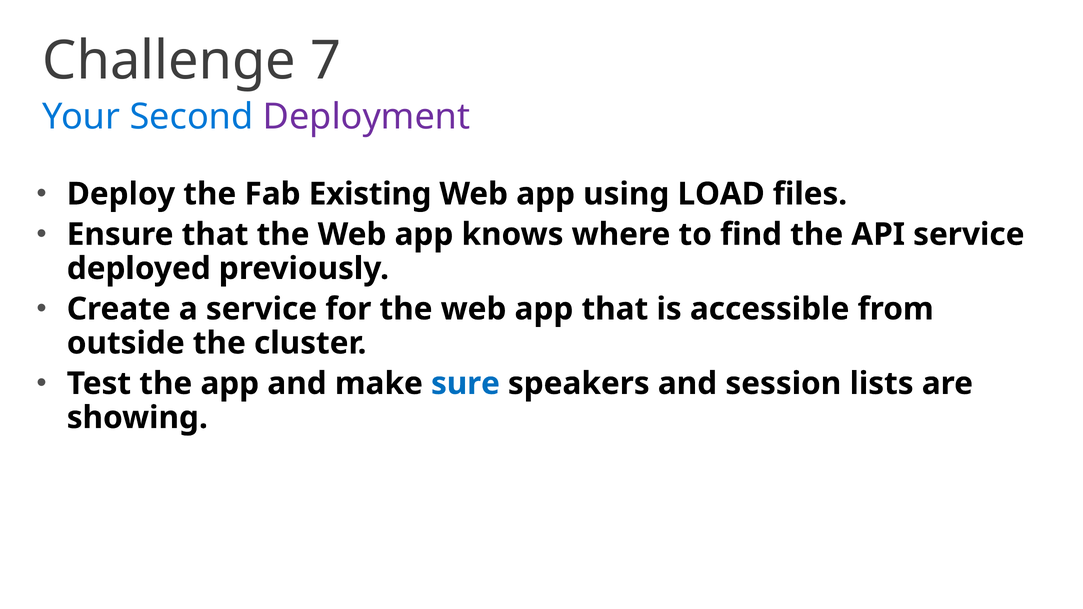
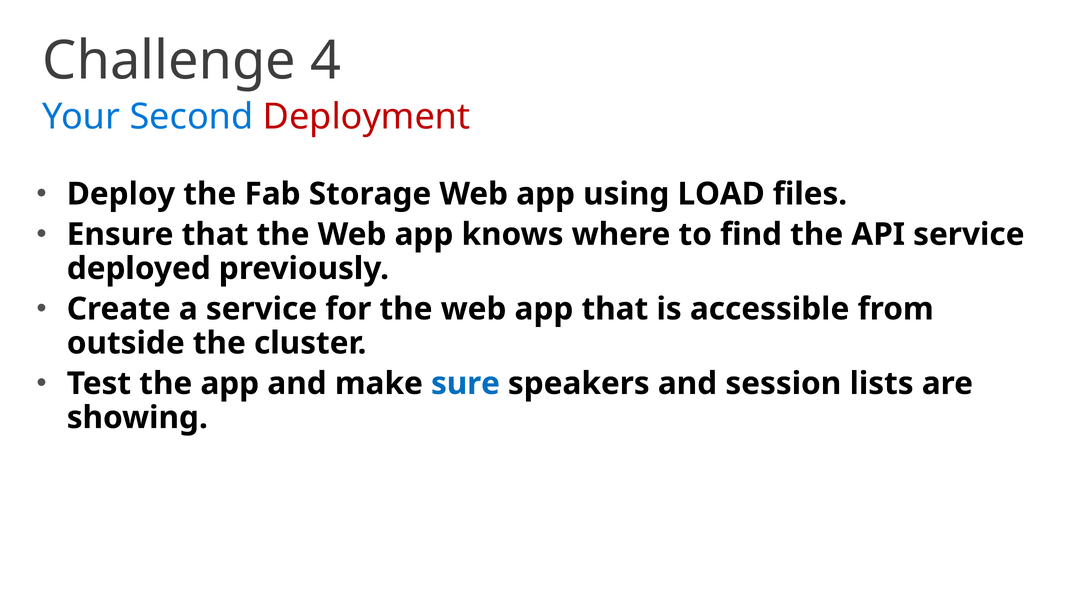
7: 7 -> 4 (326, 61)
Deployment colour: purple -> red (366, 117)
Existing: Existing -> Storage (370, 194)
